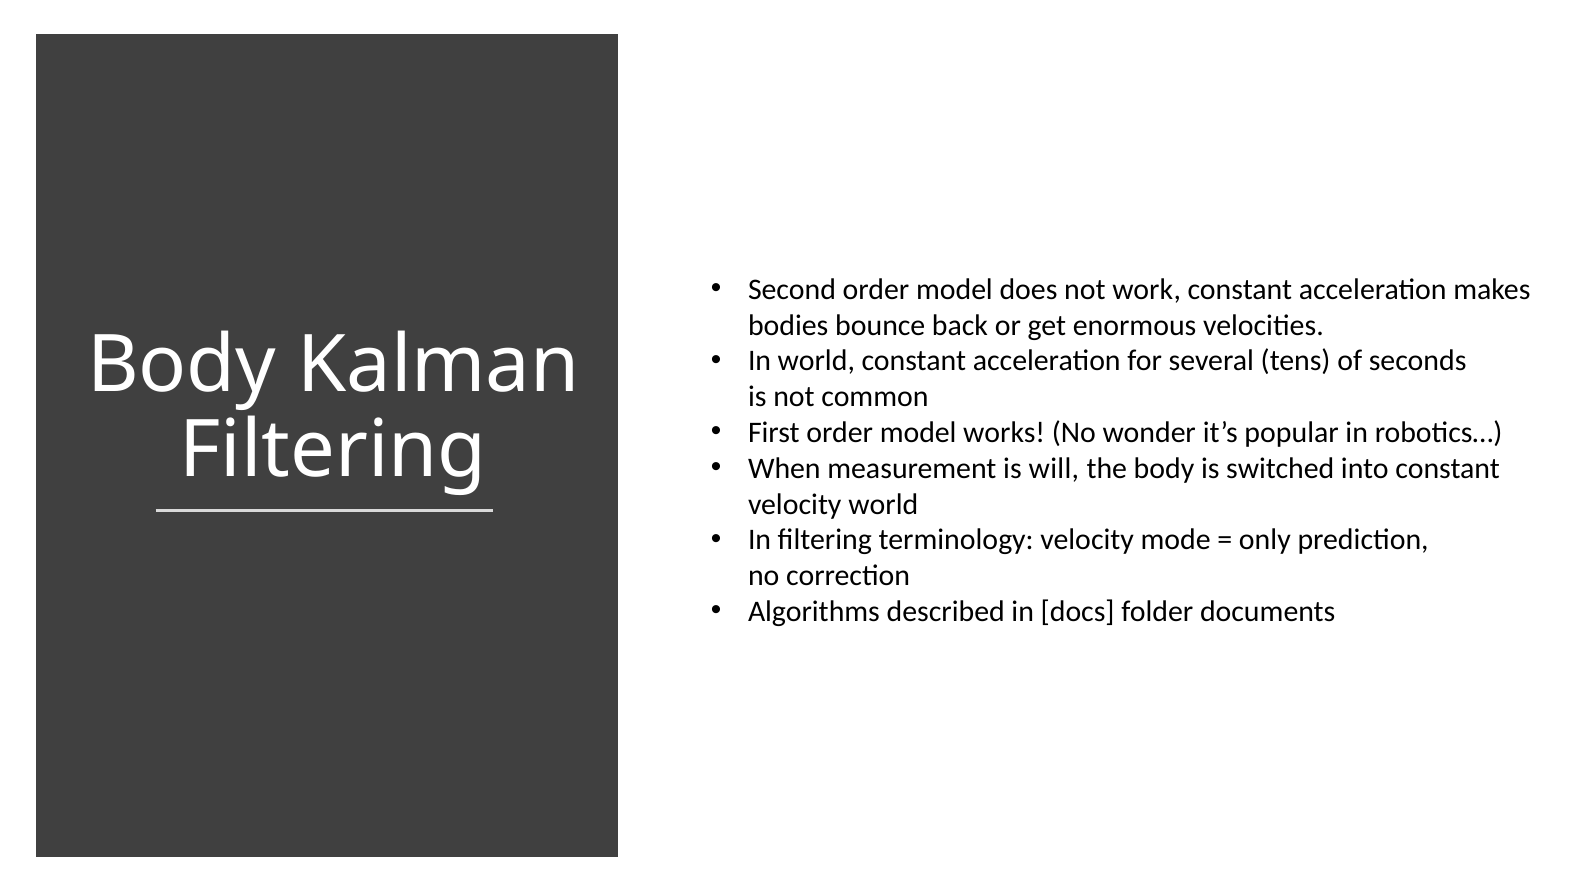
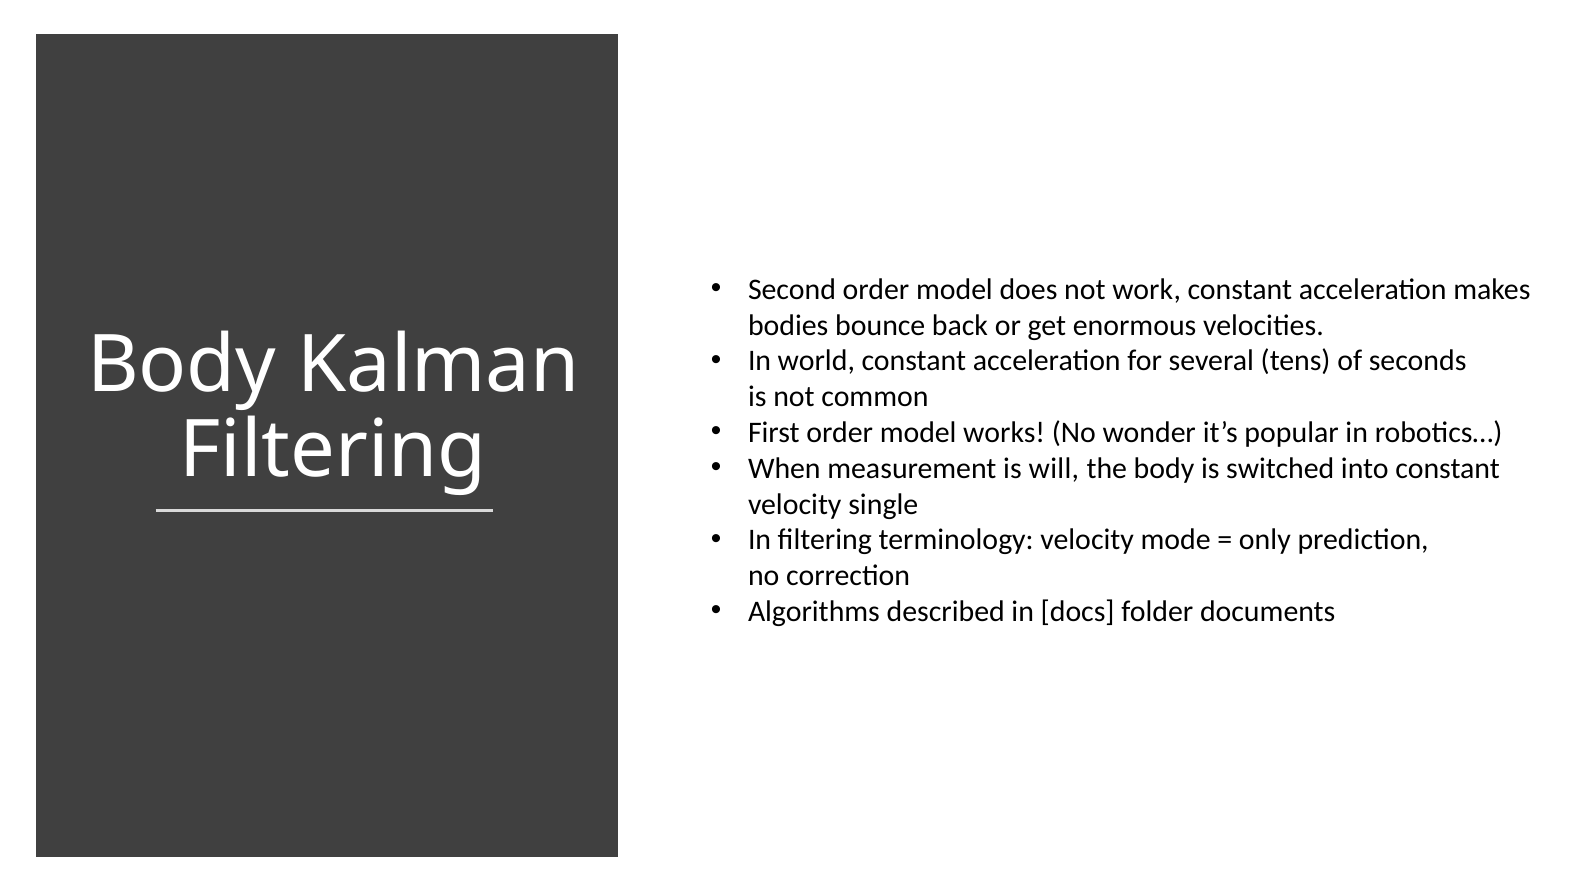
velocity world: world -> single (883, 505)
